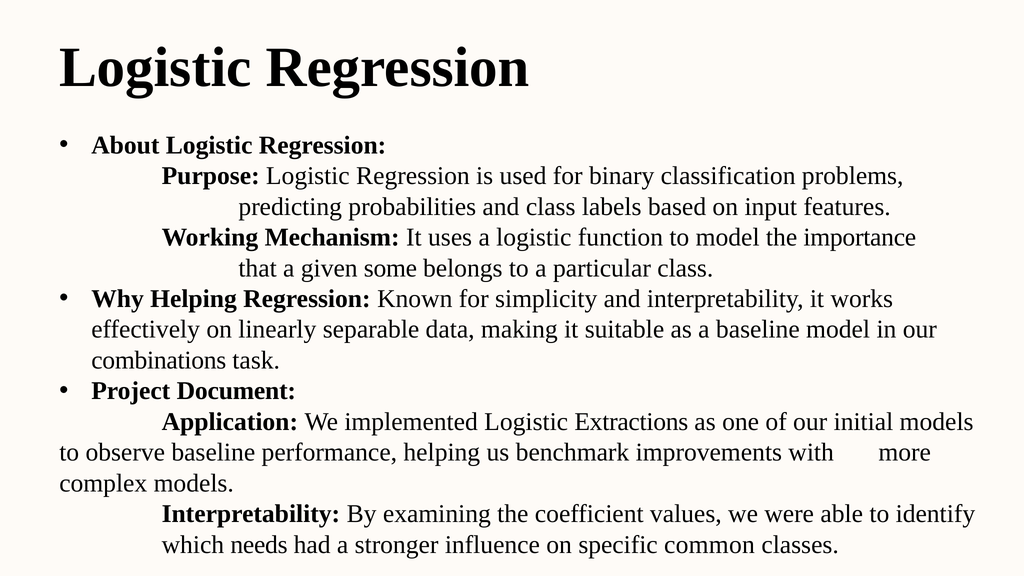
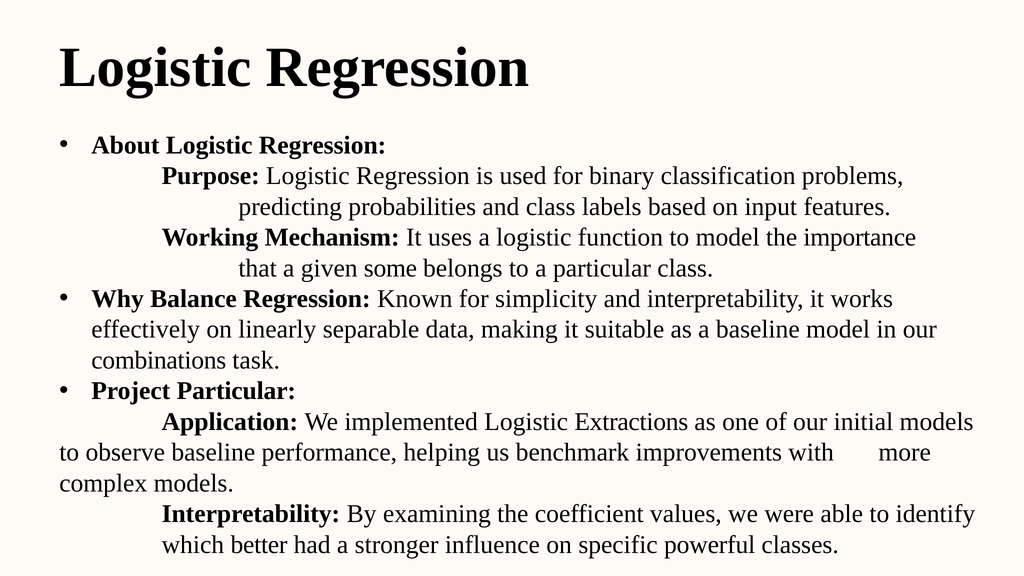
Why Helping: Helping -> Balance (193, 299)
Project Document: Document -> Particular (236, 391)
needs: needs -> better (259, 545)
common: common -> powerful (710, 545)
